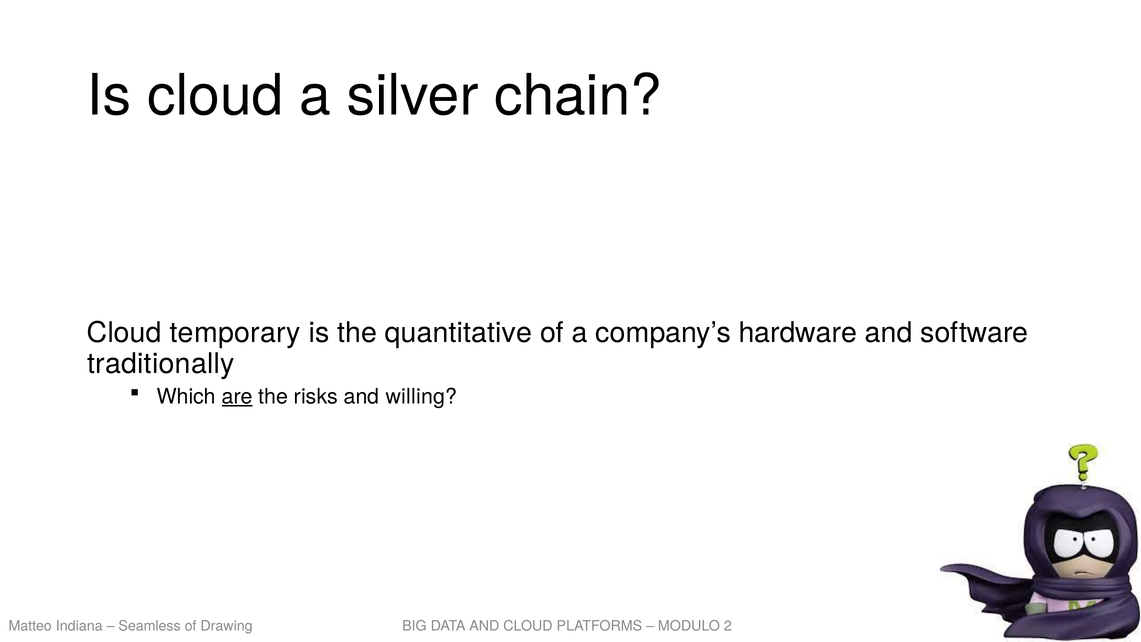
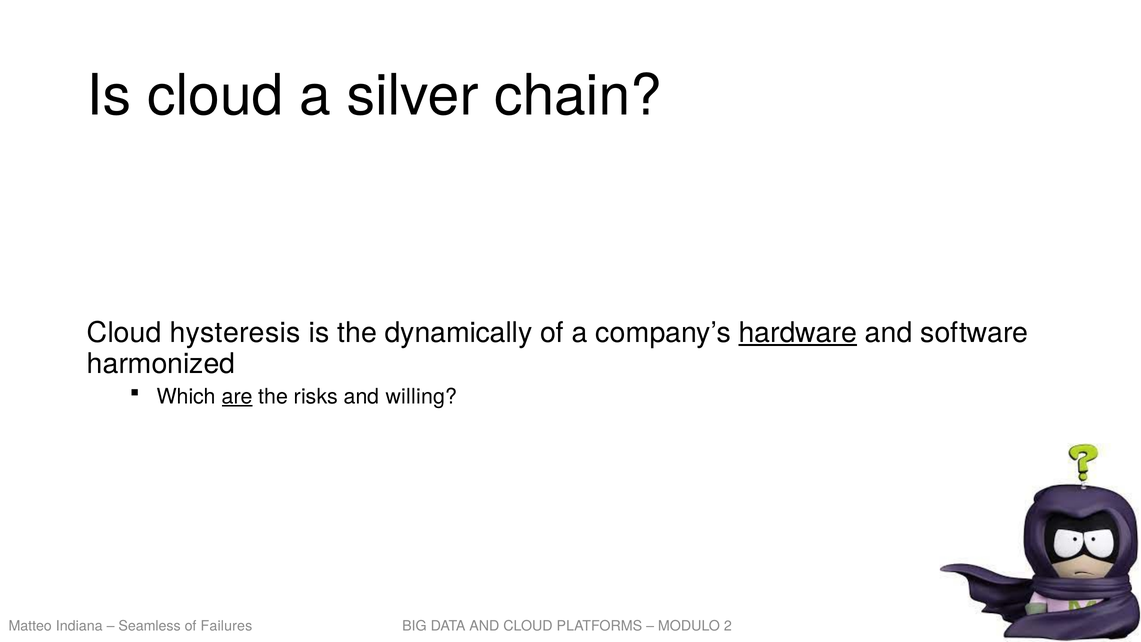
temporary: temporary -> hysteresis (235, 333)
quantitative: quantitative -> dynamically (459, 333)
hardware underline: none -> present (798, 333)
traditionally: traditionally -> harmonized (161, 363)
Drawing: Drawing -> Failures (226, 626)
